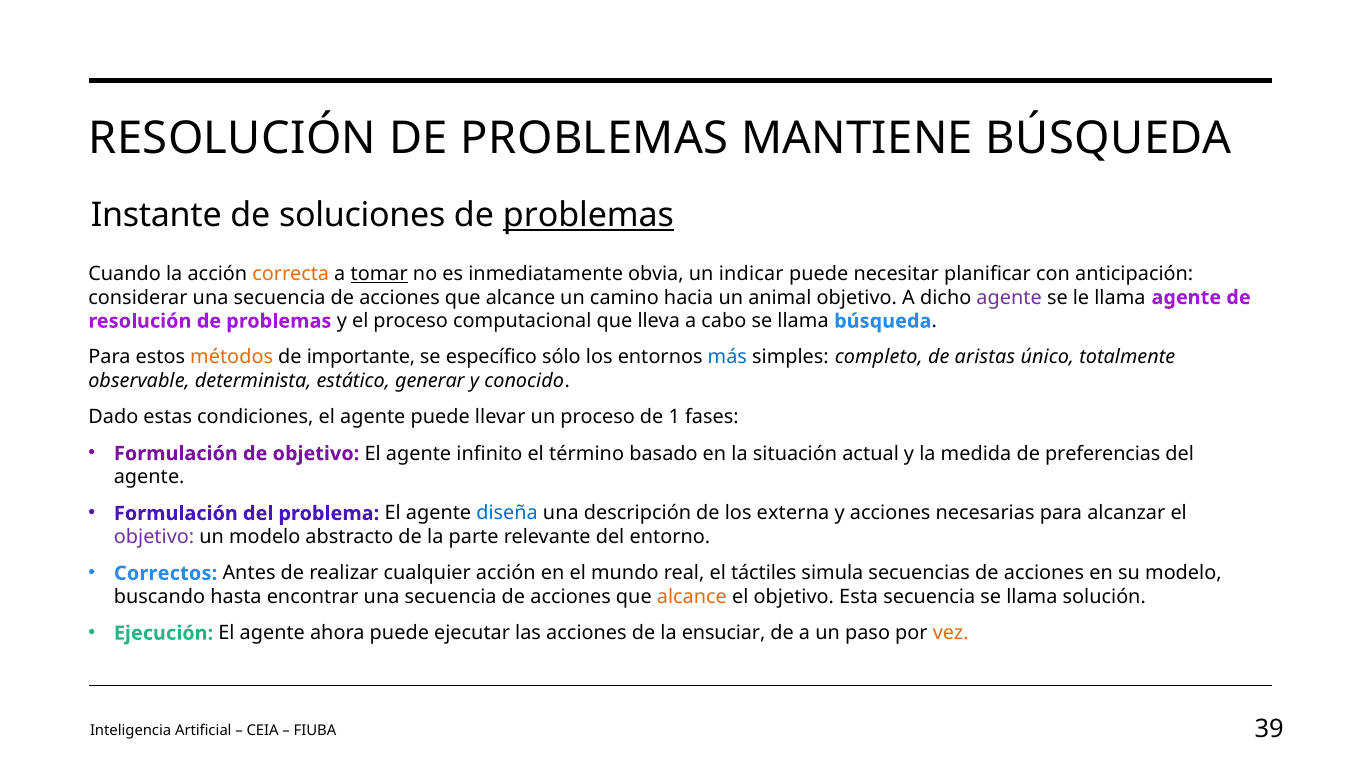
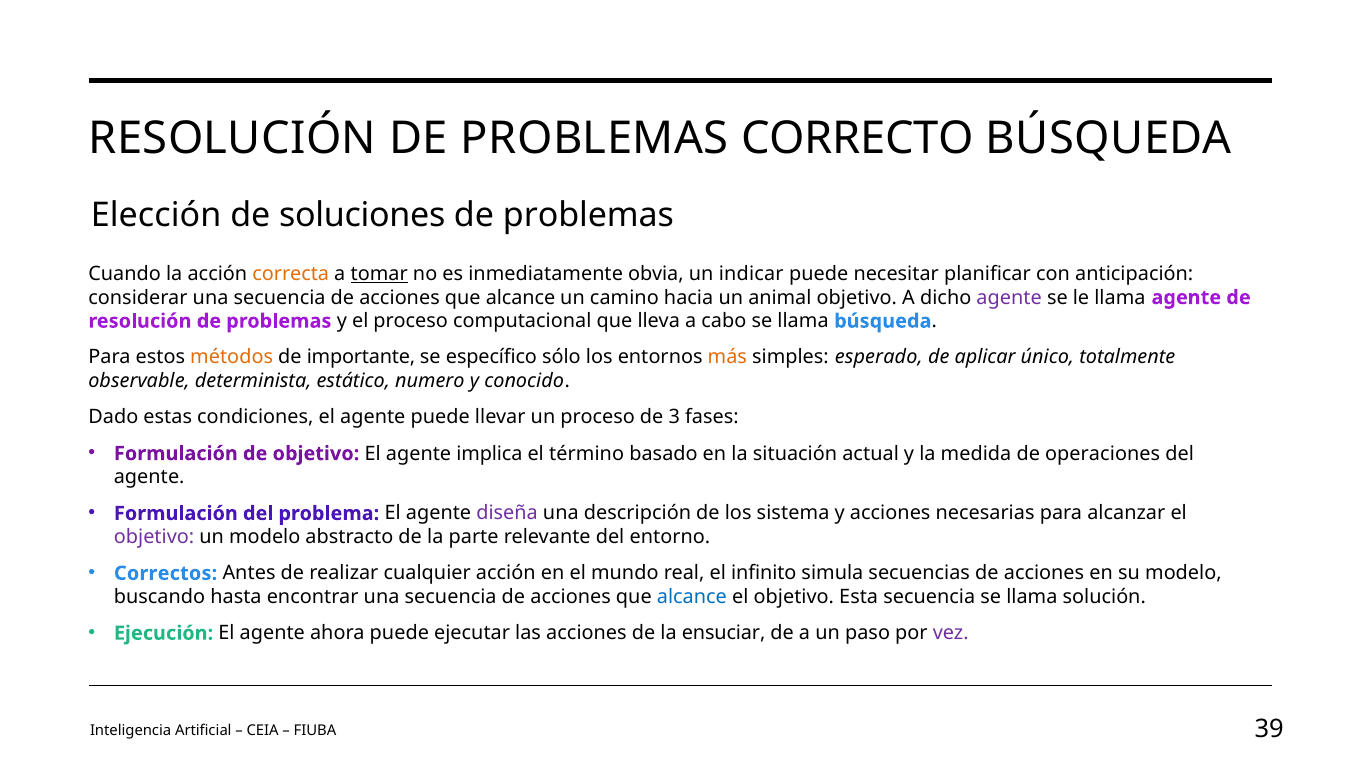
MANTIENE: MANTIENE -> CORRECTO (857, 138)
Instante: Instante -> Elección (156, 215)
problemas underline: present -> none (588, 215)
más colour: blue -> orange (727, 358)
completo: completo -> esperado (879, 358)
aristas: aristas -> aplicar (985, 358)
generar: generar -> numero (430, 381)
1: 1 -> 3 (674, 418)
infinito: infinito -> implica (489, 454)
preferencias: preferencias -> operaciones (1103, 454)
diseña colour: blue -> purple (507, 514)
externa: externa -> sistema (793, 514)
táctiles: táctiles -> infinito (764, 574)
alcance colour: orange -> blue (692, 597)
vez colour: orange -> purple (951, 634)
